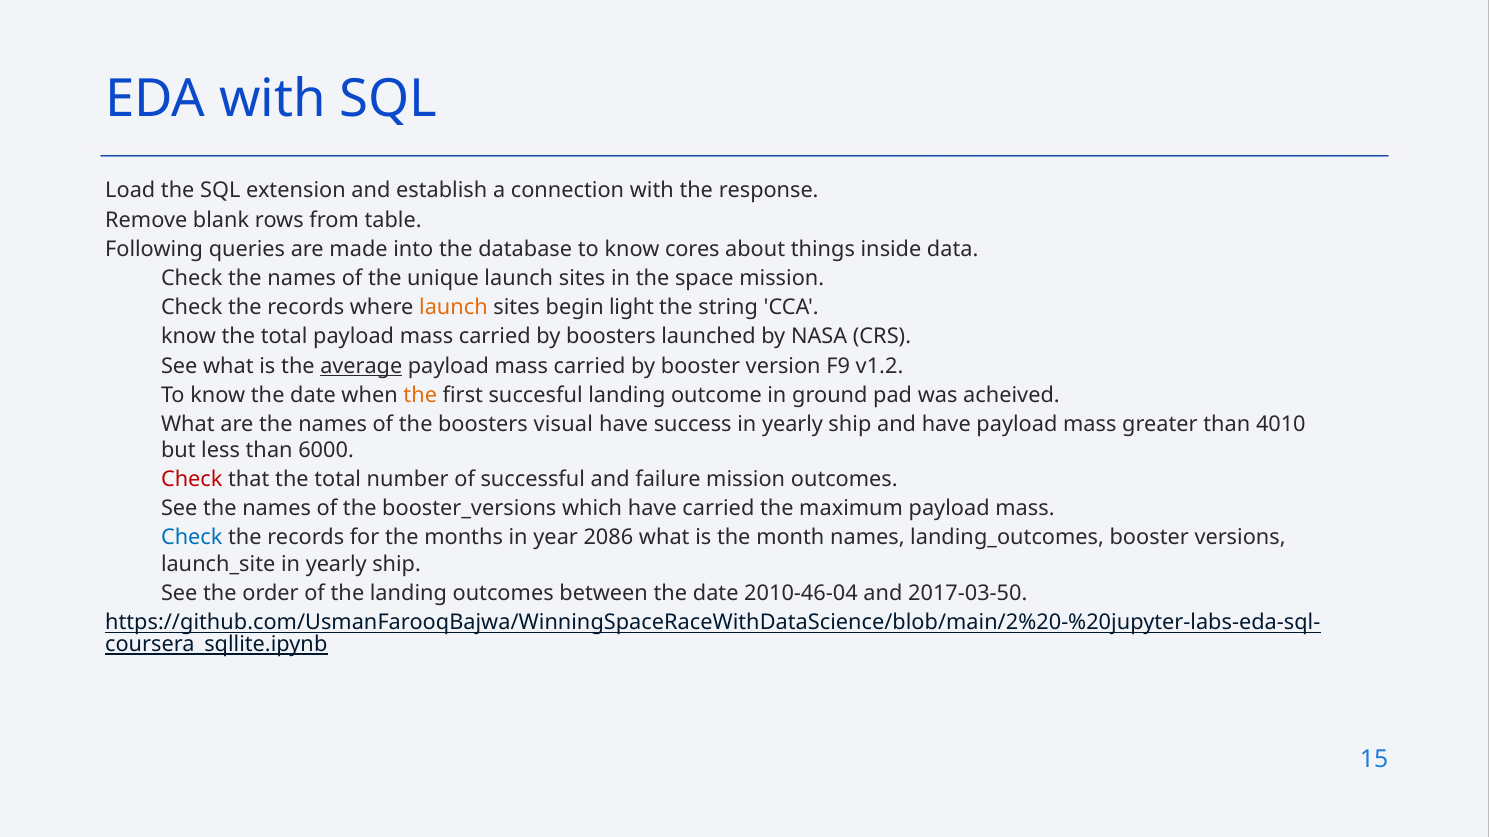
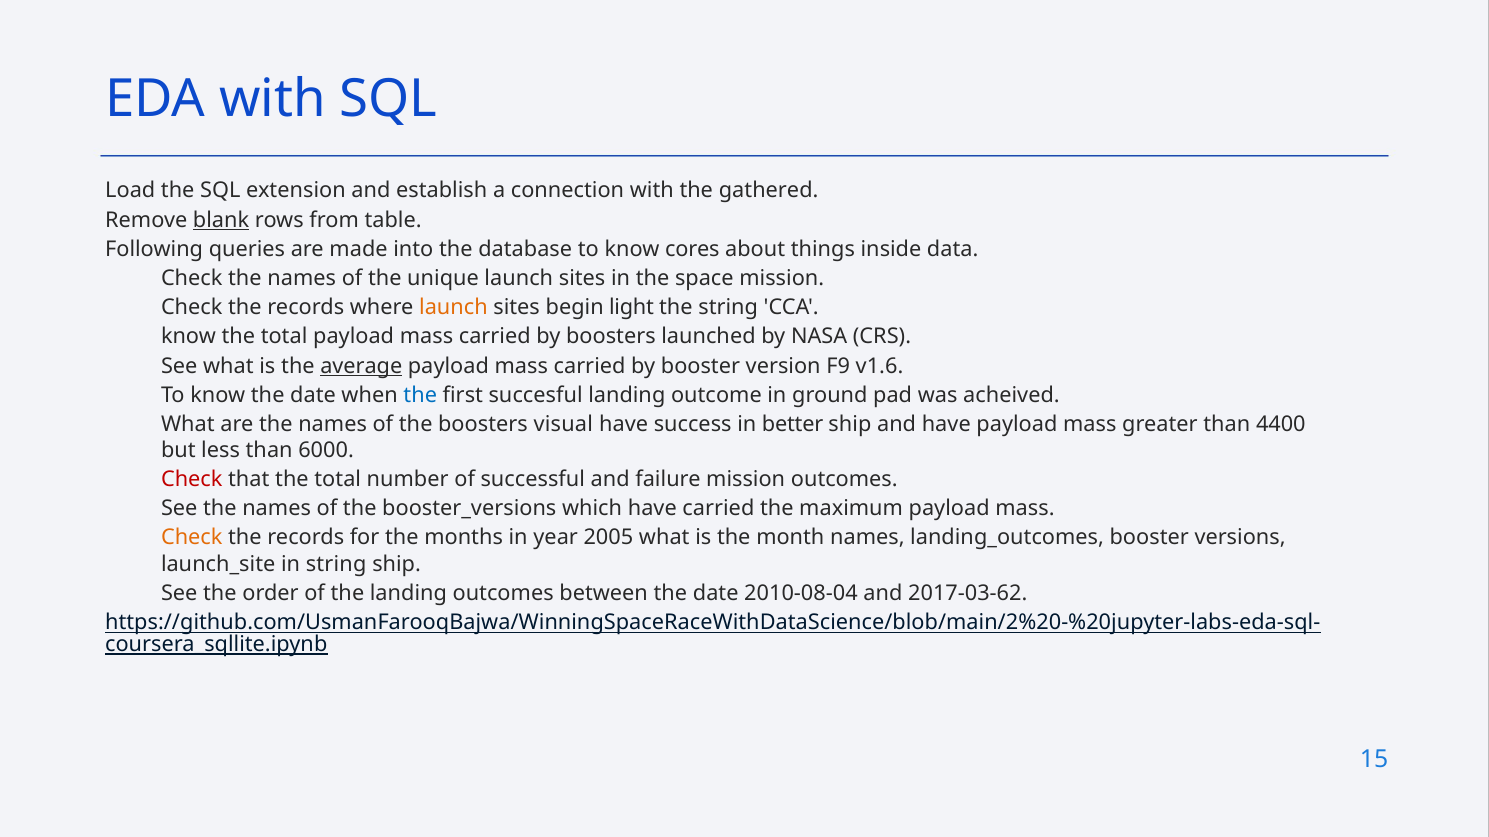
response: response -> gathered (769, 191)
blank underline: none -> present (221, 220)
v1.2: v1.2 -> v1.6 (880, 366)
the colour: orange -> blue (420, 395)
success in yearly: yearly -> better (793, 424)
4010: 4010 -> 4400 (1281, 424)
Check colour: blue -> orange (192, 538)
2086: 2086 -> 2005 (608, 538)
launch_site in yearly: yearly -> string (336, 564)
2010-46-04: 2010-46-04 -> 2010-08-04 (801, 593)
2017-03-50: 2017-03-50 -> 2017-03-62 (968, 593)
